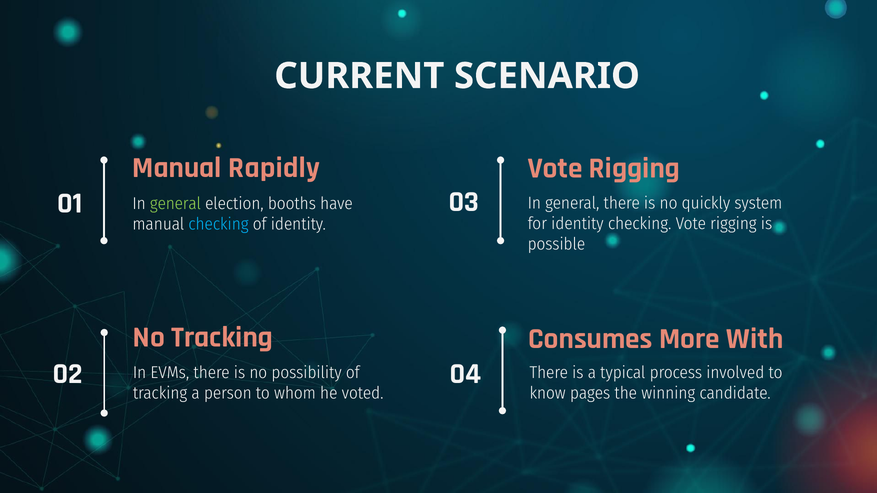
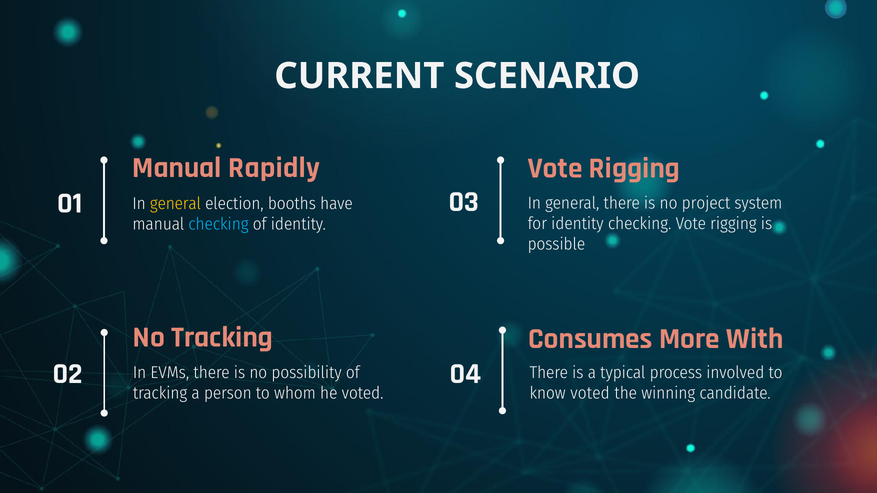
quickly: quickly -> project (706, 203)
general colour: light green -> yellow (175, 204)
know pages: pages -> voted (590, 394)
